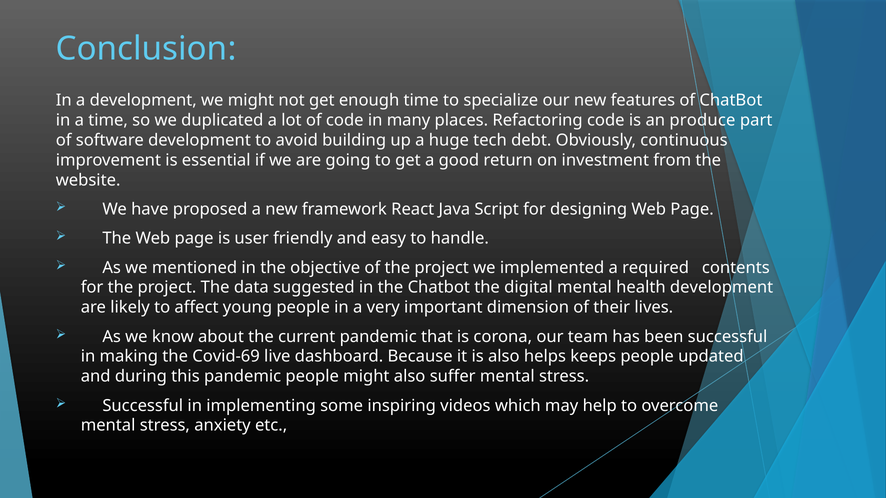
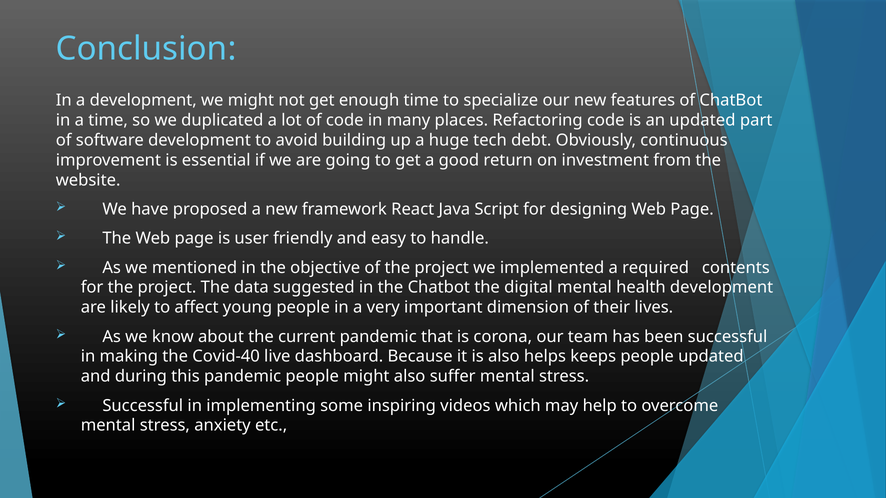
an produce: produce -> updated (702, 120)
Covid-69: Covid-69 -> Covid-40 (226, 357)
